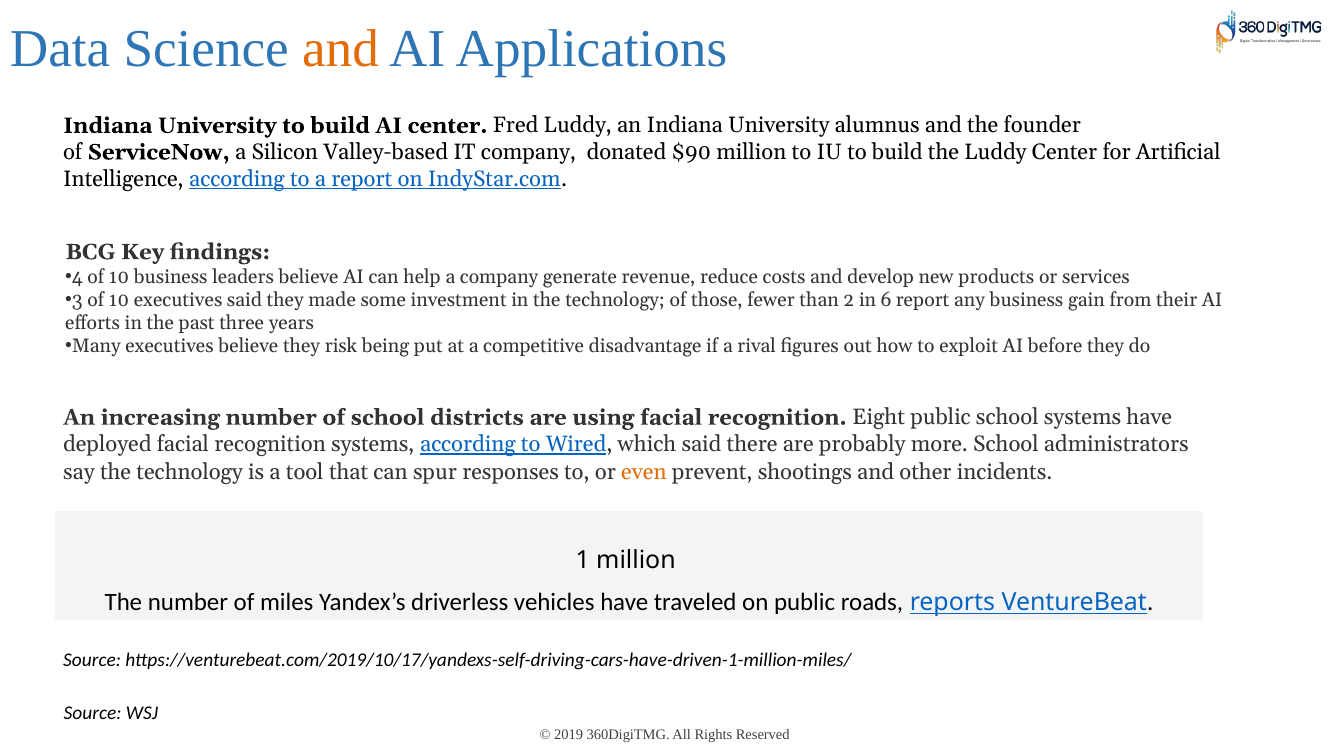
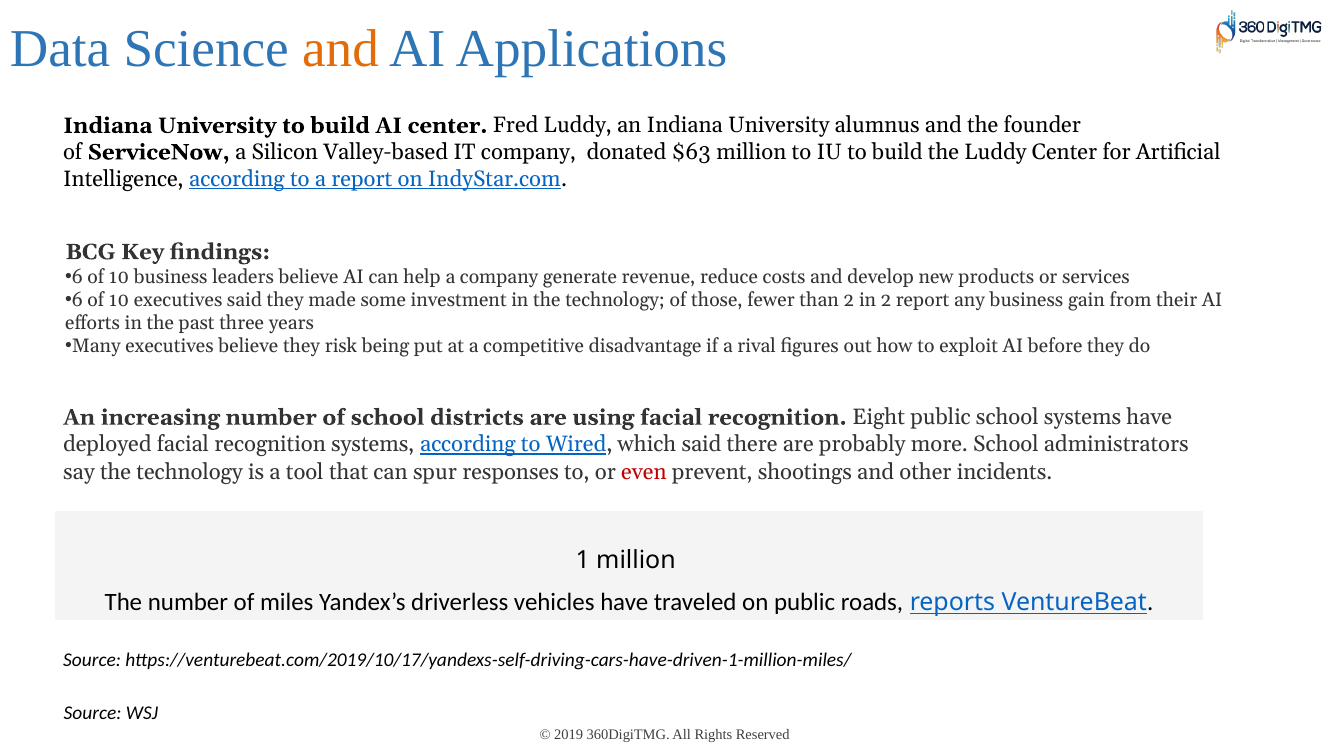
$90: $90 -> $63 (691, 152)
4: 4 -> 6 (77, 277)
3: 3 -> 6 (77, 300)
in 6: 6 -> 2 (886, 300)
even colour: orange -> red (644, 472)
